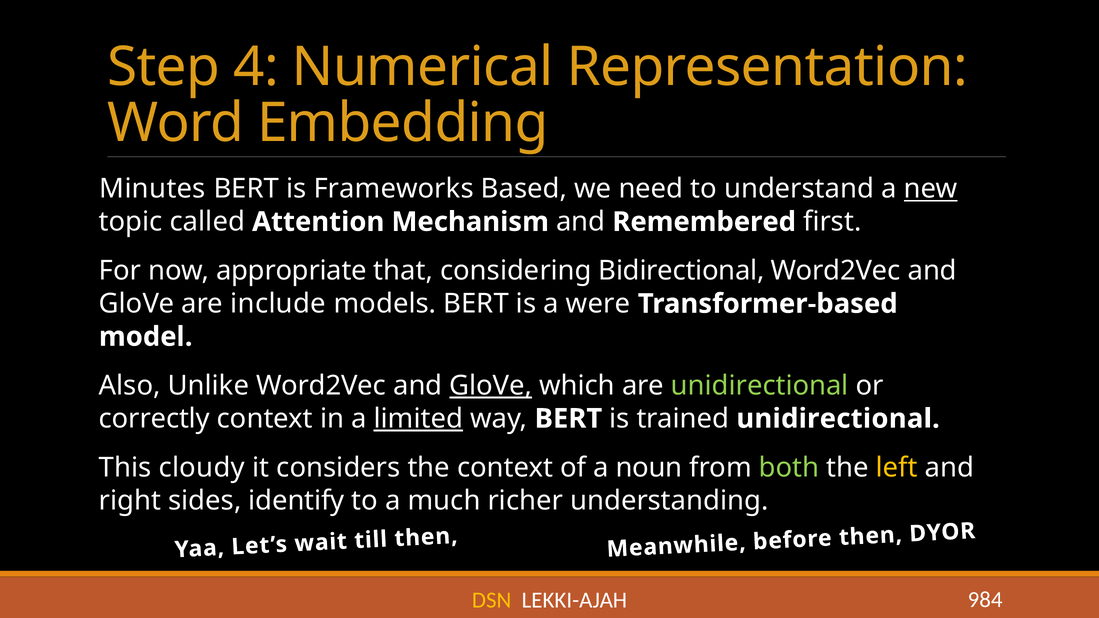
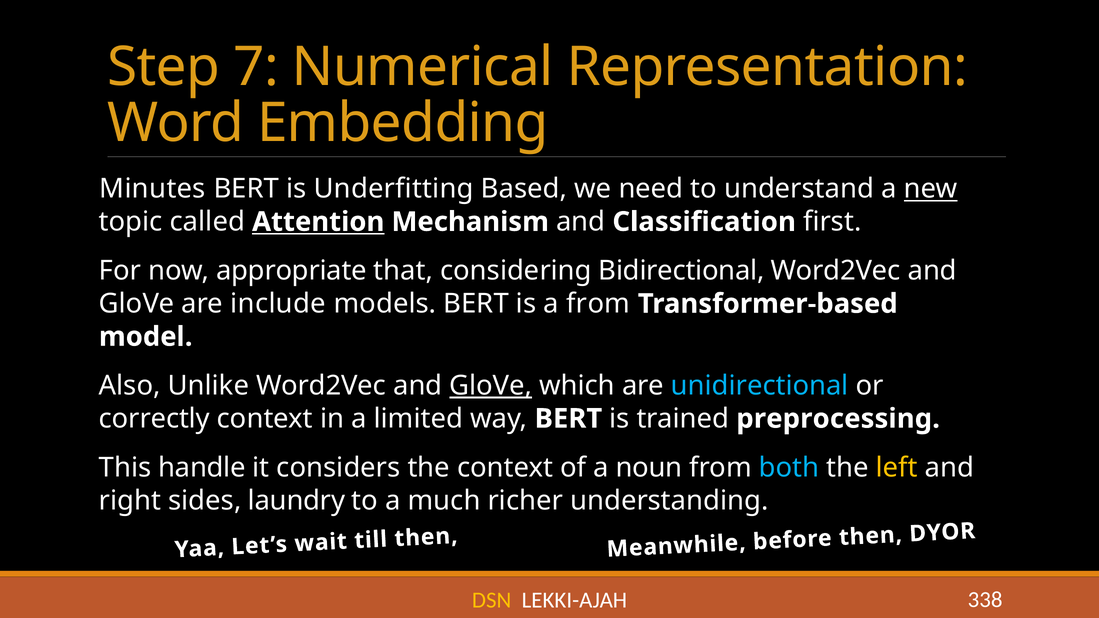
4: 4 -> 7 (256, 67)
Frameworks: Frameworks -> Underfitting (394, 189)
Attention underline: none -> present (318, 222)
Remembered: Remembered -> Classification (704, 222)
a were: were -> from (598, 304)
unidirectional colour: light green -> light blue (760, 386)
limited underline: present -> none (418, 419)
trained unidirectional: unidirectional -> preprocessing (838, 419)
cloudy: cloudy -> handle (202, 468)
both colour: light green -> light blue (789, 468)
identify: identify -> laundry (297, 501)
984: 984 -> 338 (985, 600)
